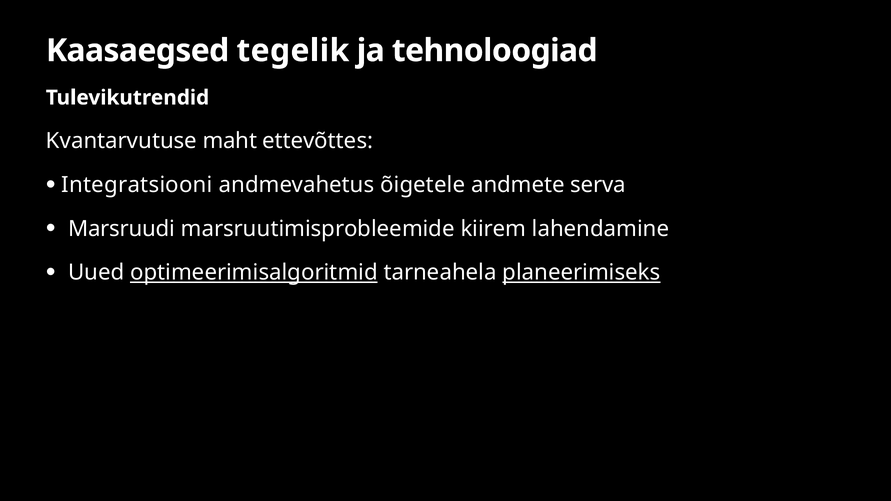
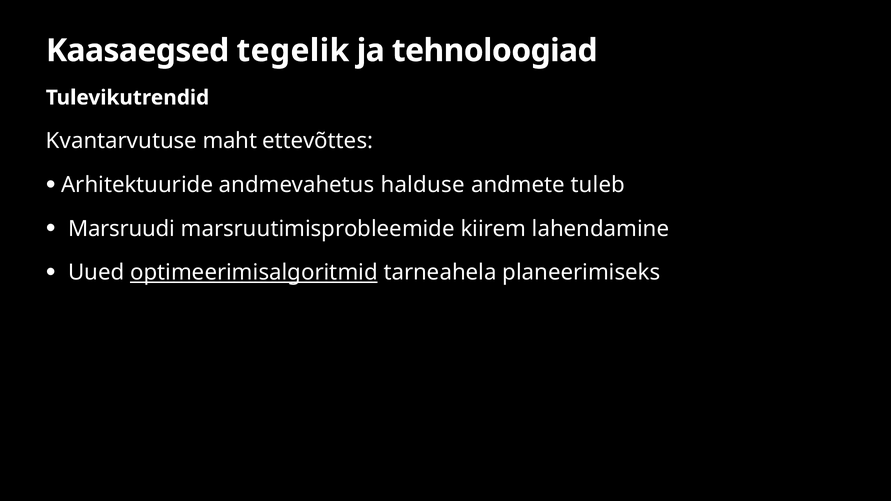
Integratsiooni: Integratsiooni -> Arhitektuuride (137, 185)
õigetele: õigetele -> halduse (423, 185)
serva: serva -> tuleb (598, 185)
planeerimiseks underline: present -> none (581, 273)
